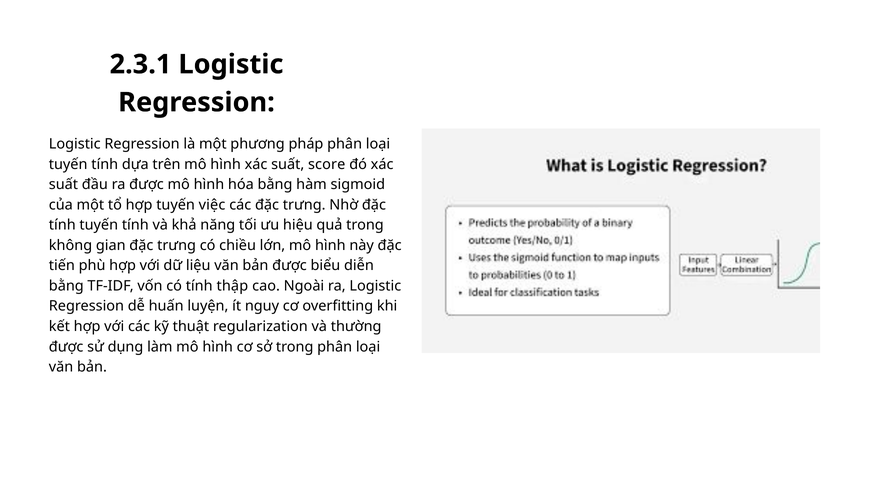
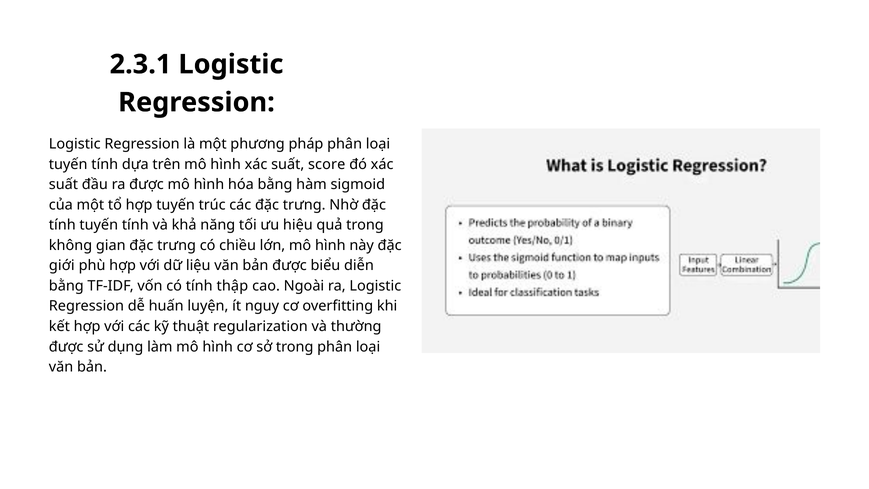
việc: việc -> trúc (212, 205)
tiến: tiến -> giới (62, 266)
